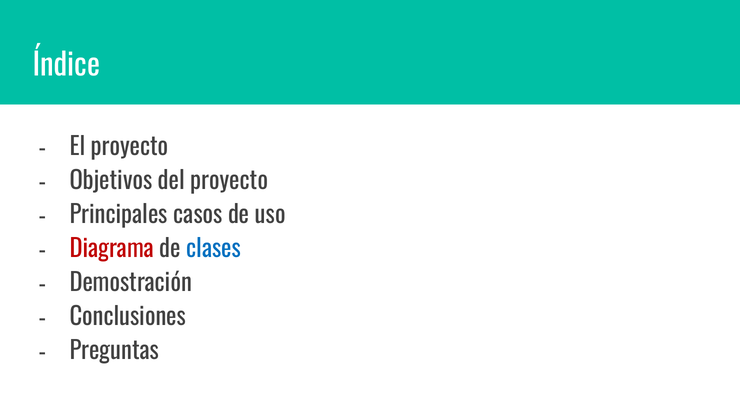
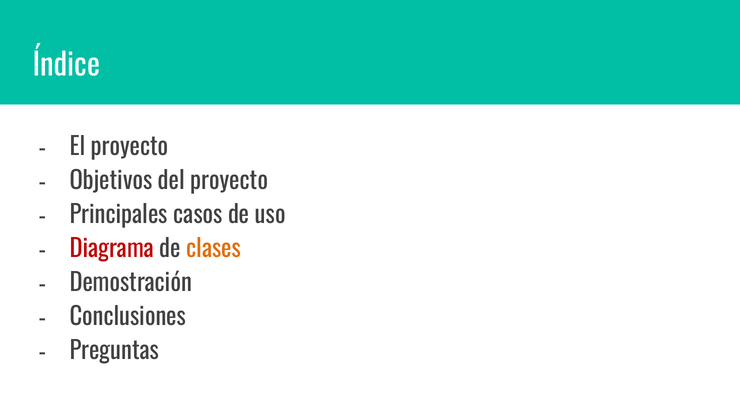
clases colour: blue -> orange (214, 249)
